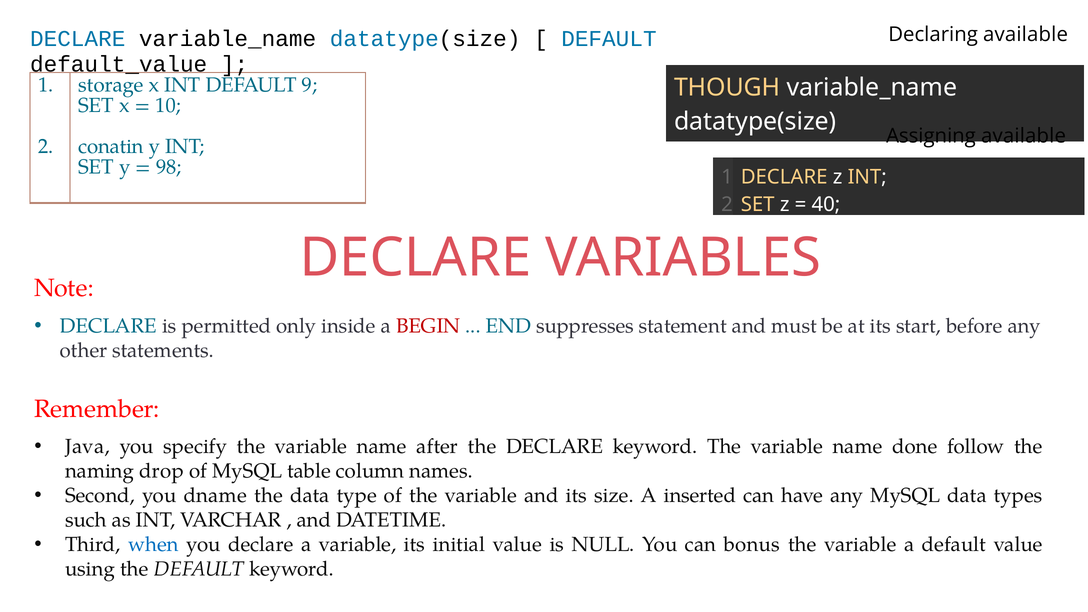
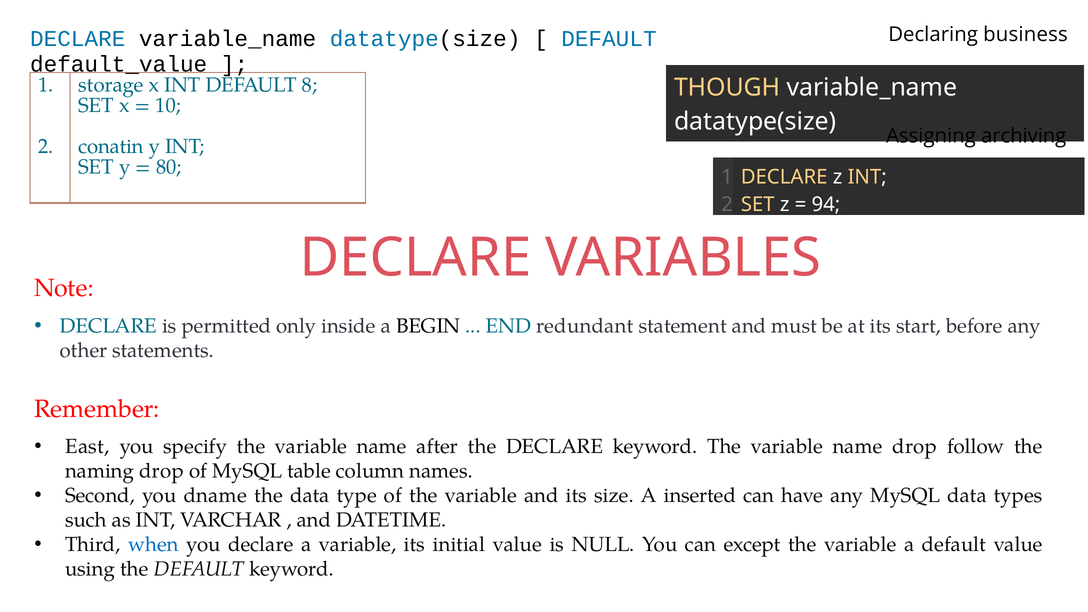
Declaring available: available -> business (1026, 34)
9: 9 -> 8 (310, 85)
Assigning available: available -> archiving (1024, 136)
98: 98 -> 80 (169, 167)
40: 40 -> 94 (826, 205)
BEGIN colour: red -> black (428, 326)
suppresses: suppresses -> redundant (585, 326)
Java: Java -> East (87, 447)
name done: done -> drop (915, 447)
bonus: bonus -> except (752, 545)
